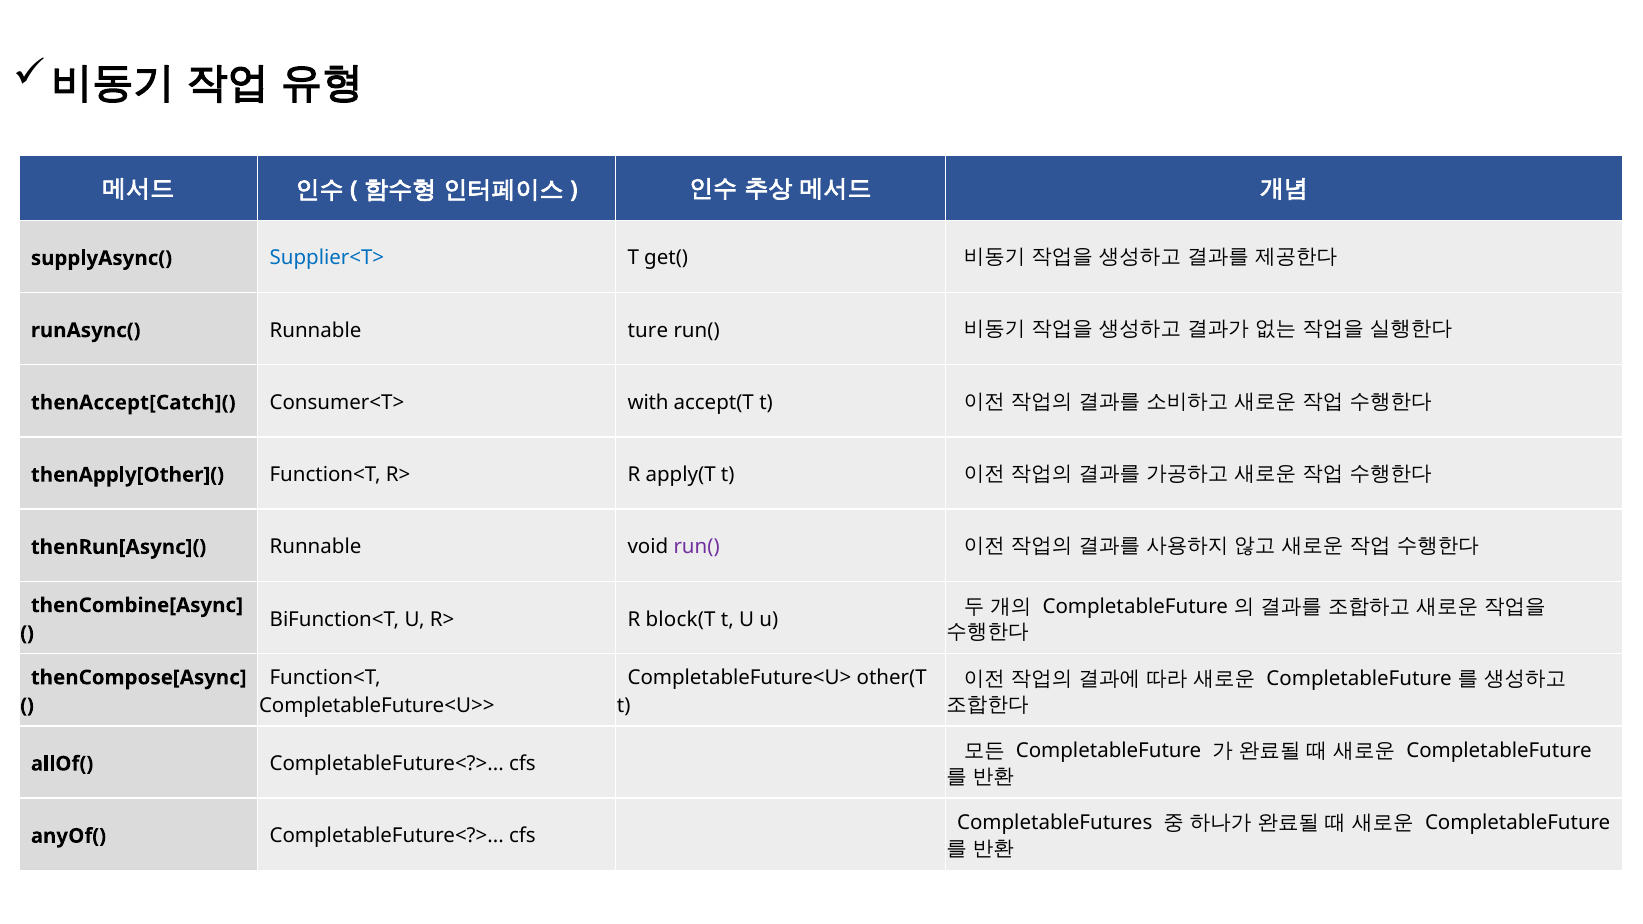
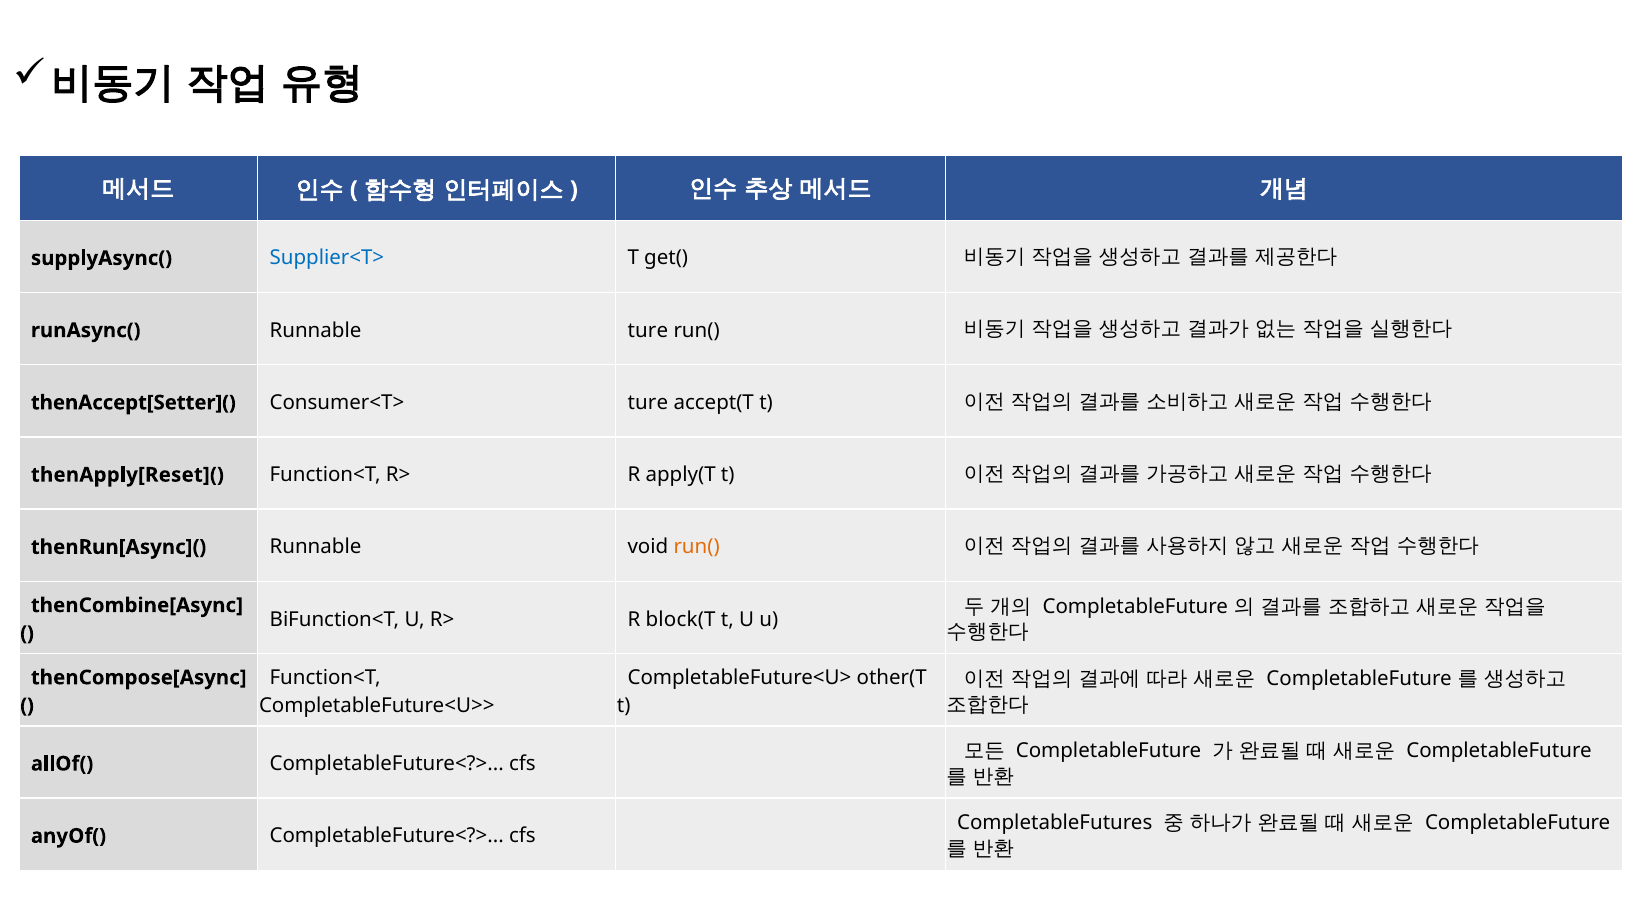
thenAccept[Catch](: thenAccept[Catch]( -> thenAccept[Setter]( (133, 403)
Consumer<T> with: with -> ture (648, 403)
thenApply[Other](: thenApply[Other]( -> thenApply[Reset]( (127, 475)
run( colour: purple -> orange (697, 547)
